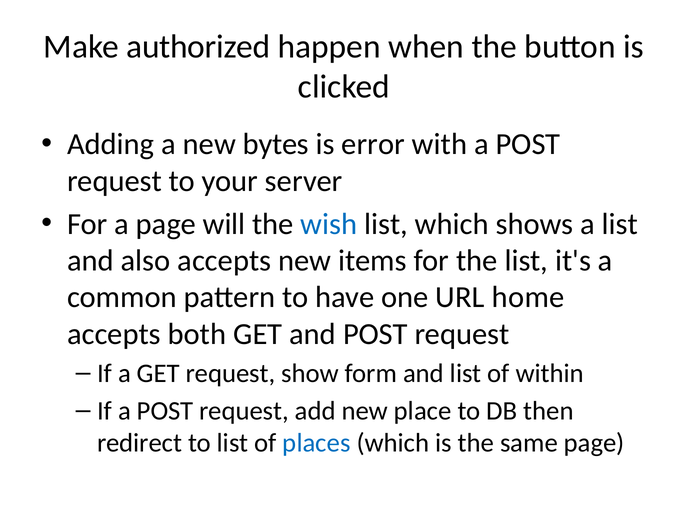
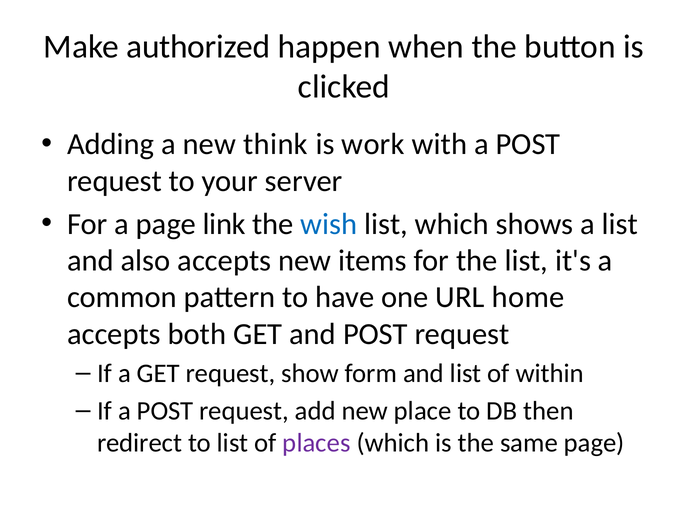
bytes: bytes -> think (276, 144)
error: error -> work (373, 144)
will: will -> link (224, 224)
places colour: blue -> purple (316, 443)
